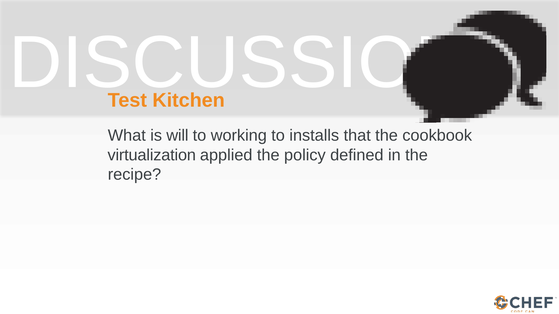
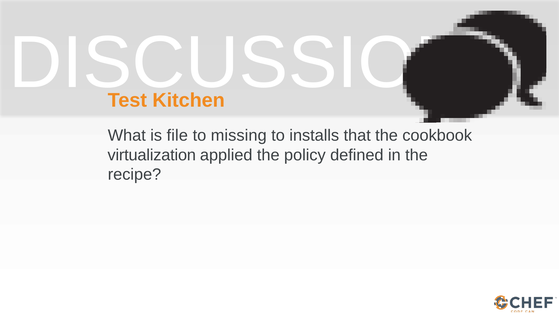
will: will -> file (177, 136)
working: working -> missing (239, 136)
